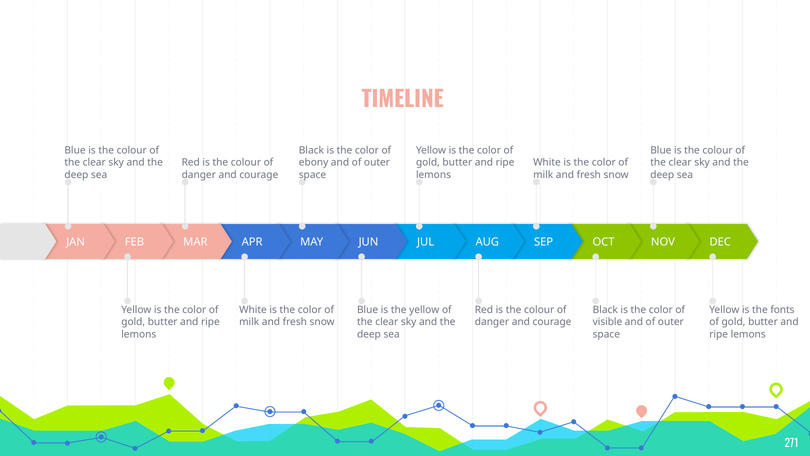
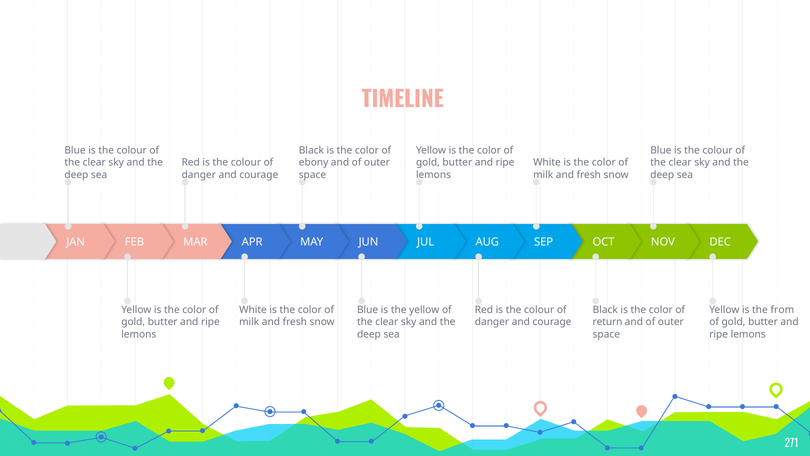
fonts: fonts -> from (782, 310)
visible: visible -> return (608, 322)
